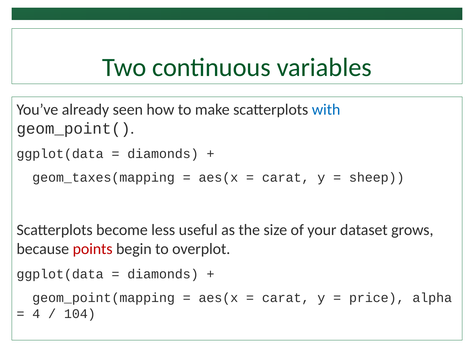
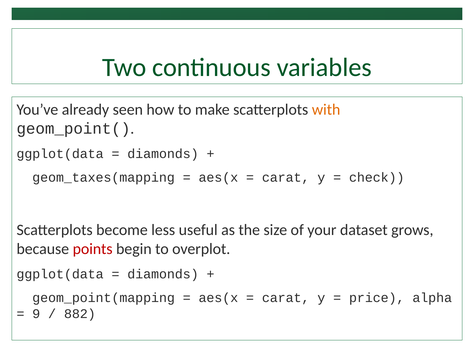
with colour: blue -> orange (326, 110)
sheep: sheep -> check (377, 177)
4: 4 -> 9 (36, 313)
104: 104 -> 882 (80, 313)
